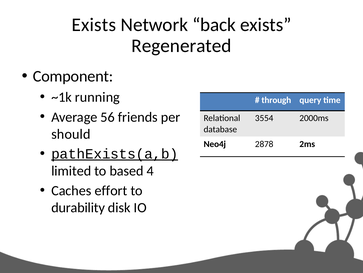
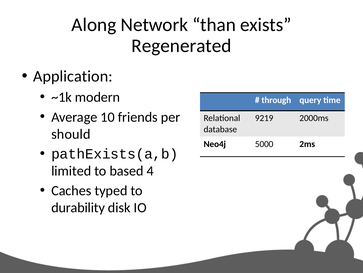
Exists: Exists -> Along (94, 25)
back: back -> than (214, 25)
Component: Component -> Application (73, 76)
running: running -> modern (98, 97)
56: 56 -> 10 (108, 117)
3554: 3554 -> 9219 (264, 118)
2878: 2878 -> 5000 (264, 144)
pathExists(a,b underline: present -> none (115, 154)
effort: effort -> typed (111, 190)
